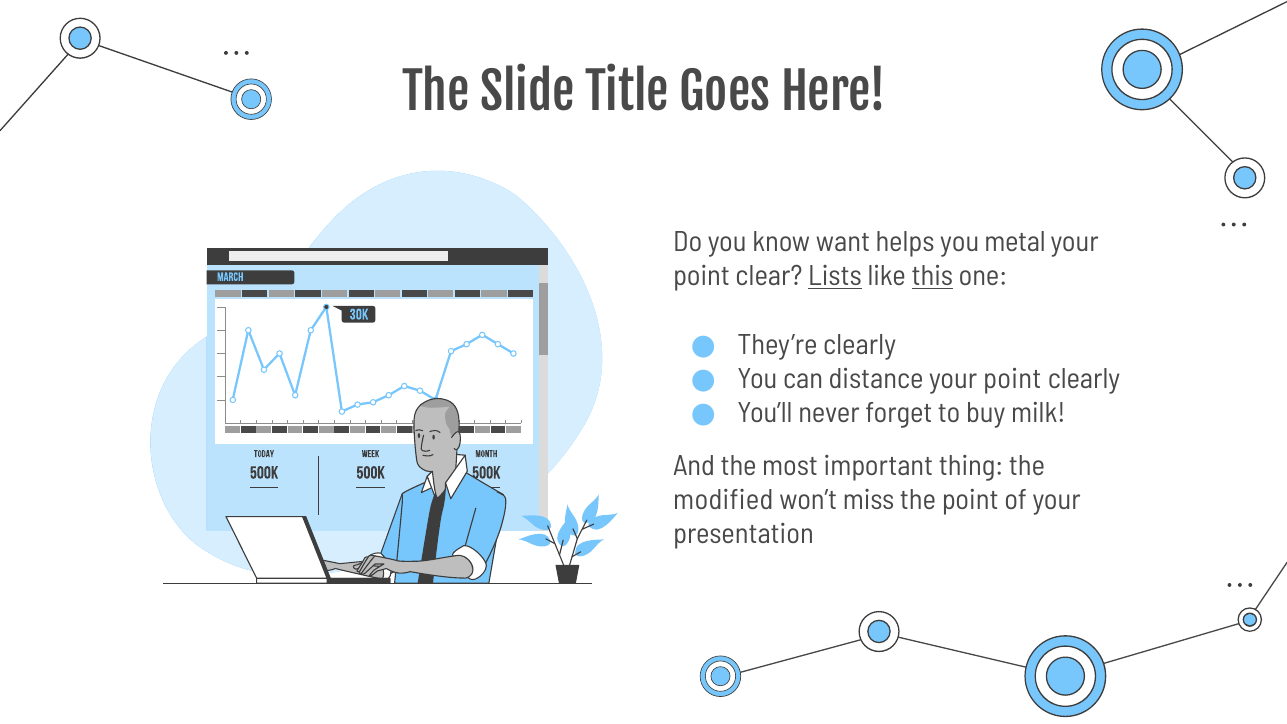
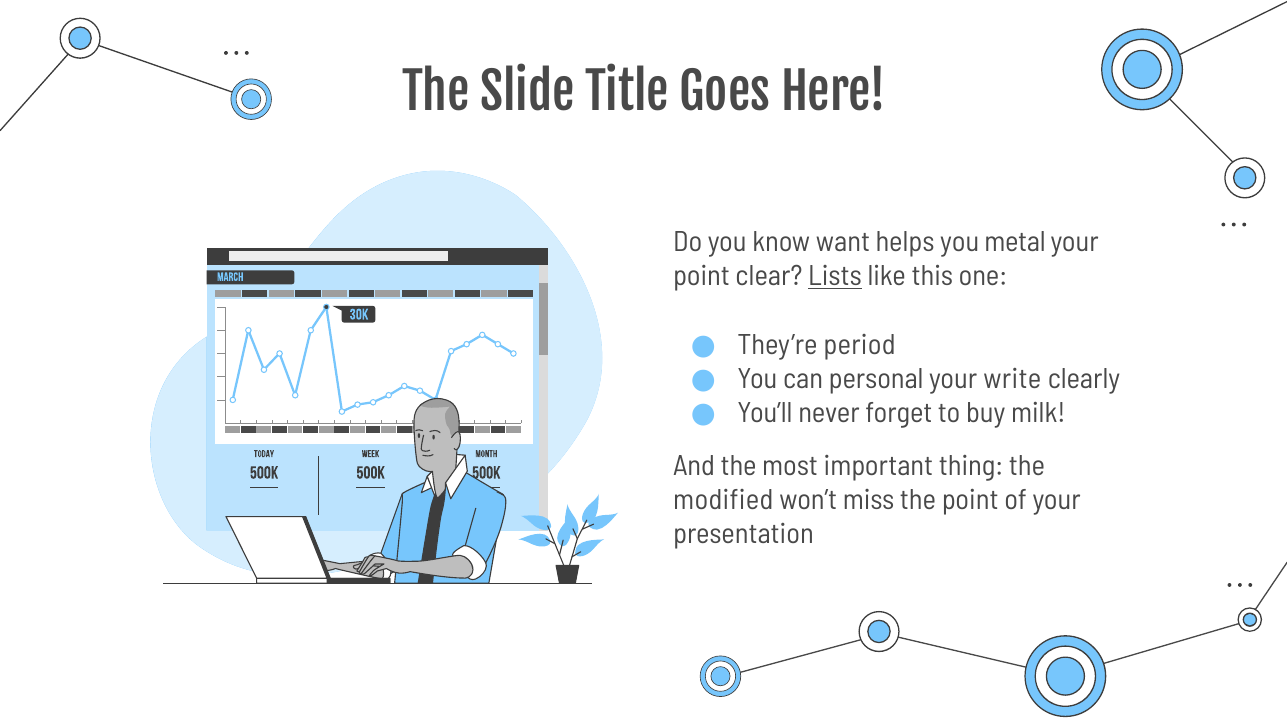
this underline: present -> none (932, 276)
They’re clearly: clearly -> period (859, 345)
distance: distance -> personal (876, 379)
point: point -> write (1012, 379)
